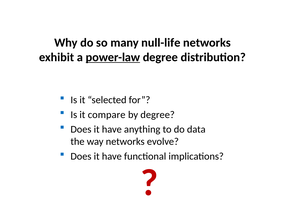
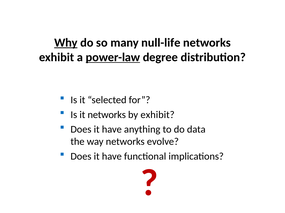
Why underline: none -> present (66, 43)
it compare: compare -> networks (107, 115)
by degree: degree -> exhibit (158, 115)
